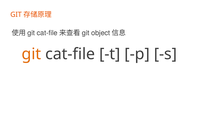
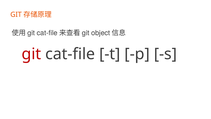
git colour: orange -> red (31, 54)
